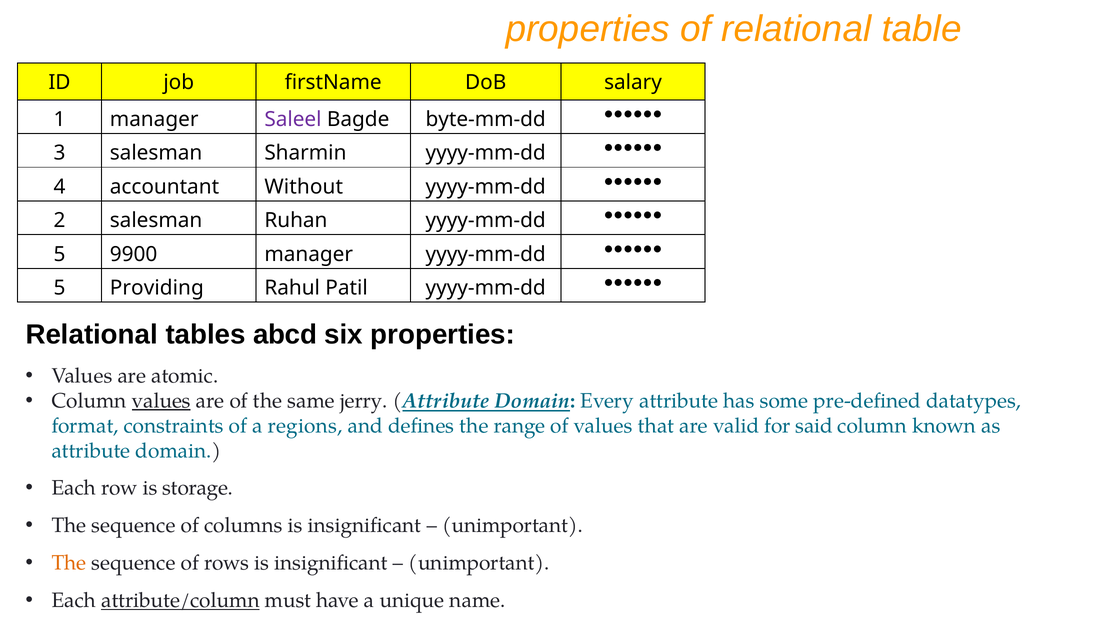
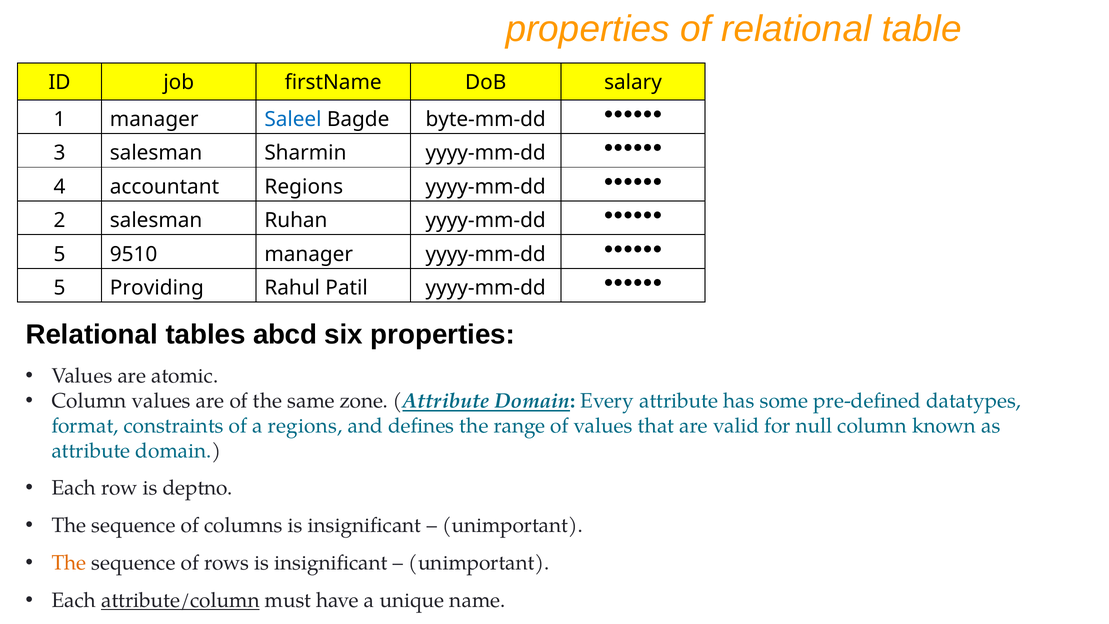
Saleel colour: purple -> blue (293, 119)
accountant Without: Without -> Regions (304, 187)
9900: 9900 -> 9510 (134, 254)
values underline: present -> none (161, 401)
jerry: jerry -> zone (364, 401)
said: said -> null (814, 426)
storage: storage -> deptno (198, 488)
